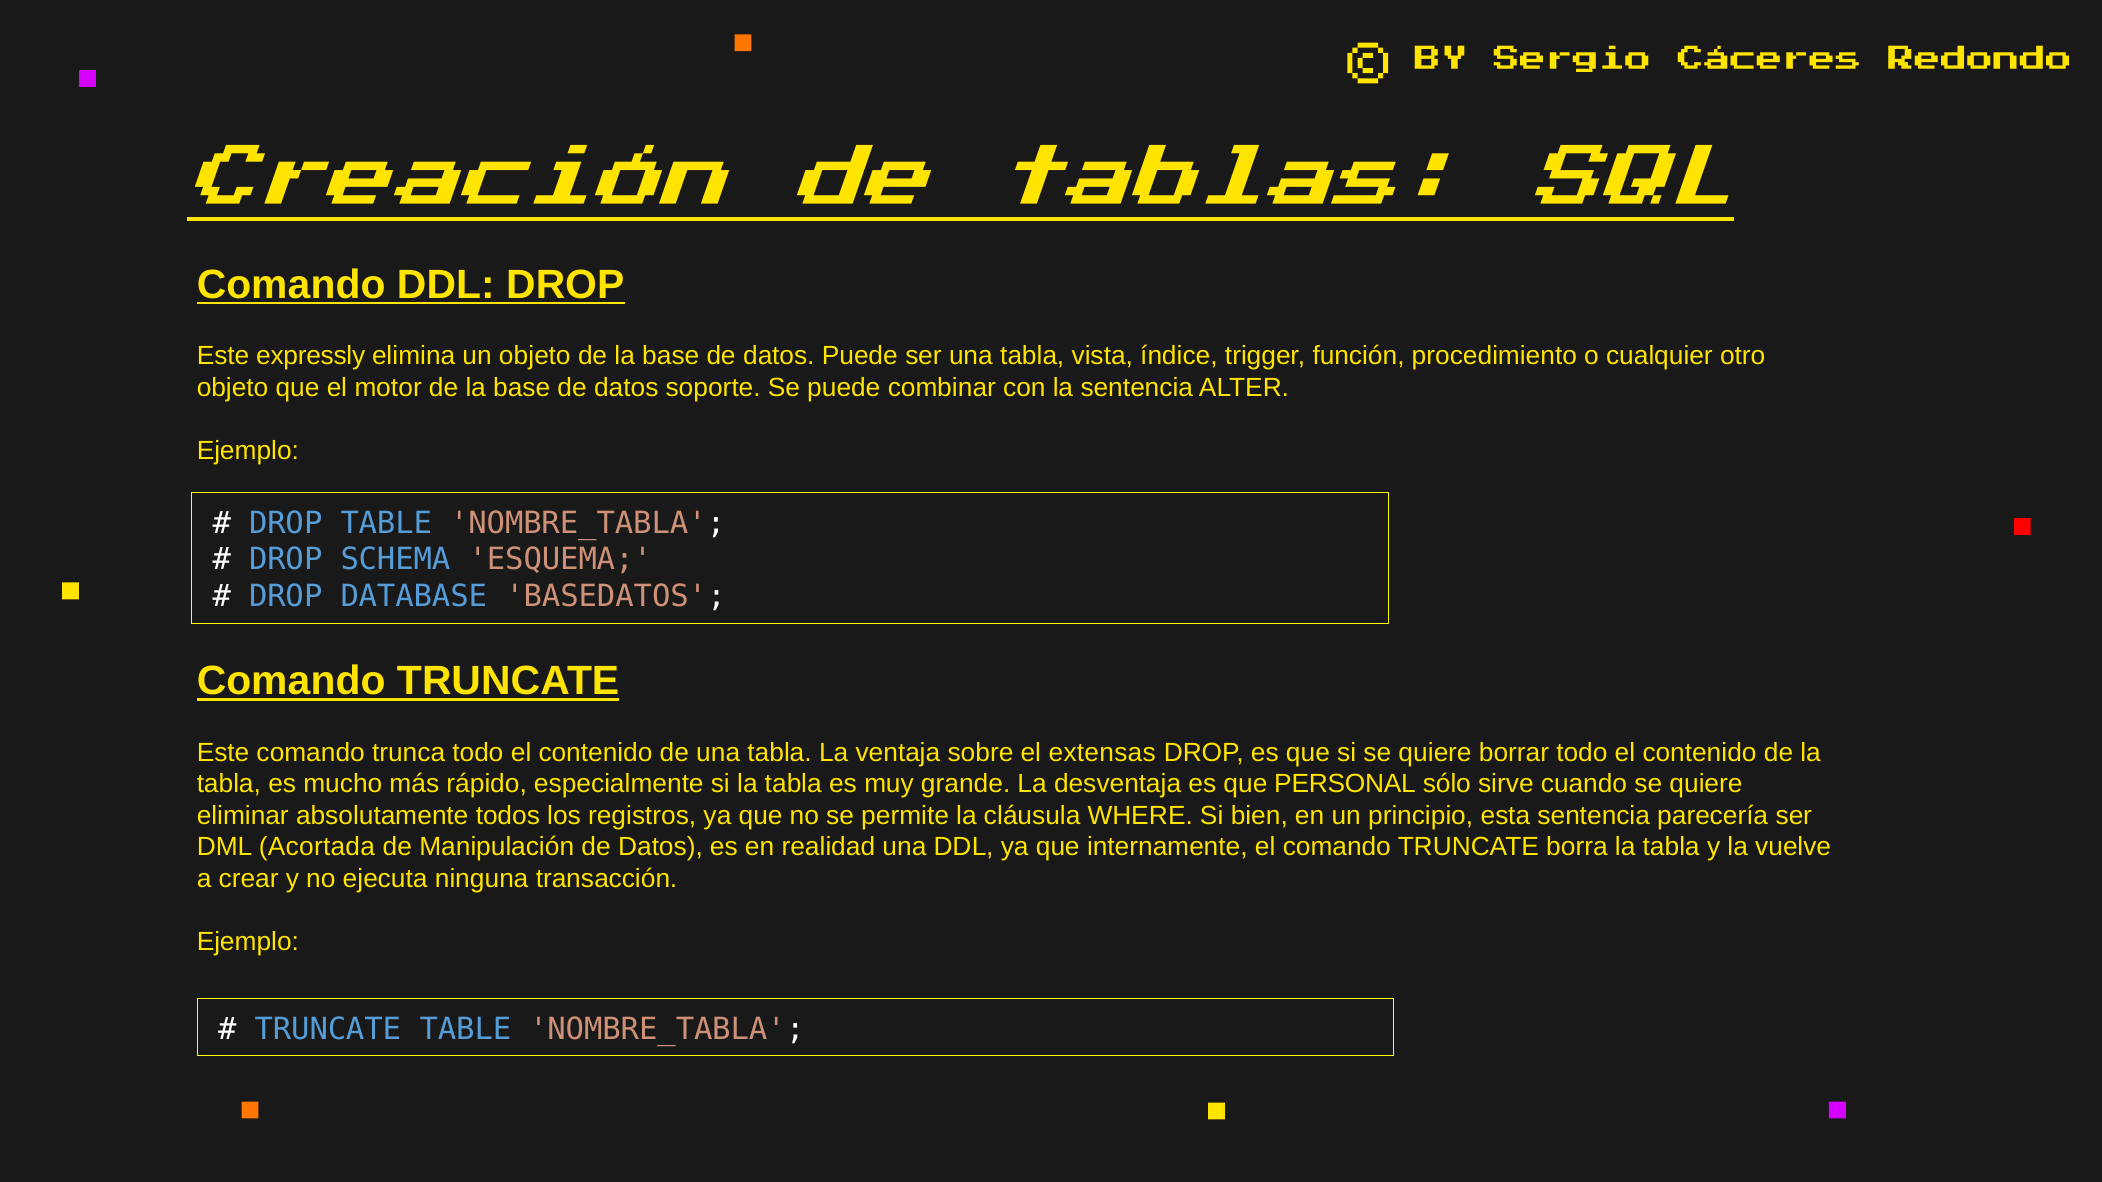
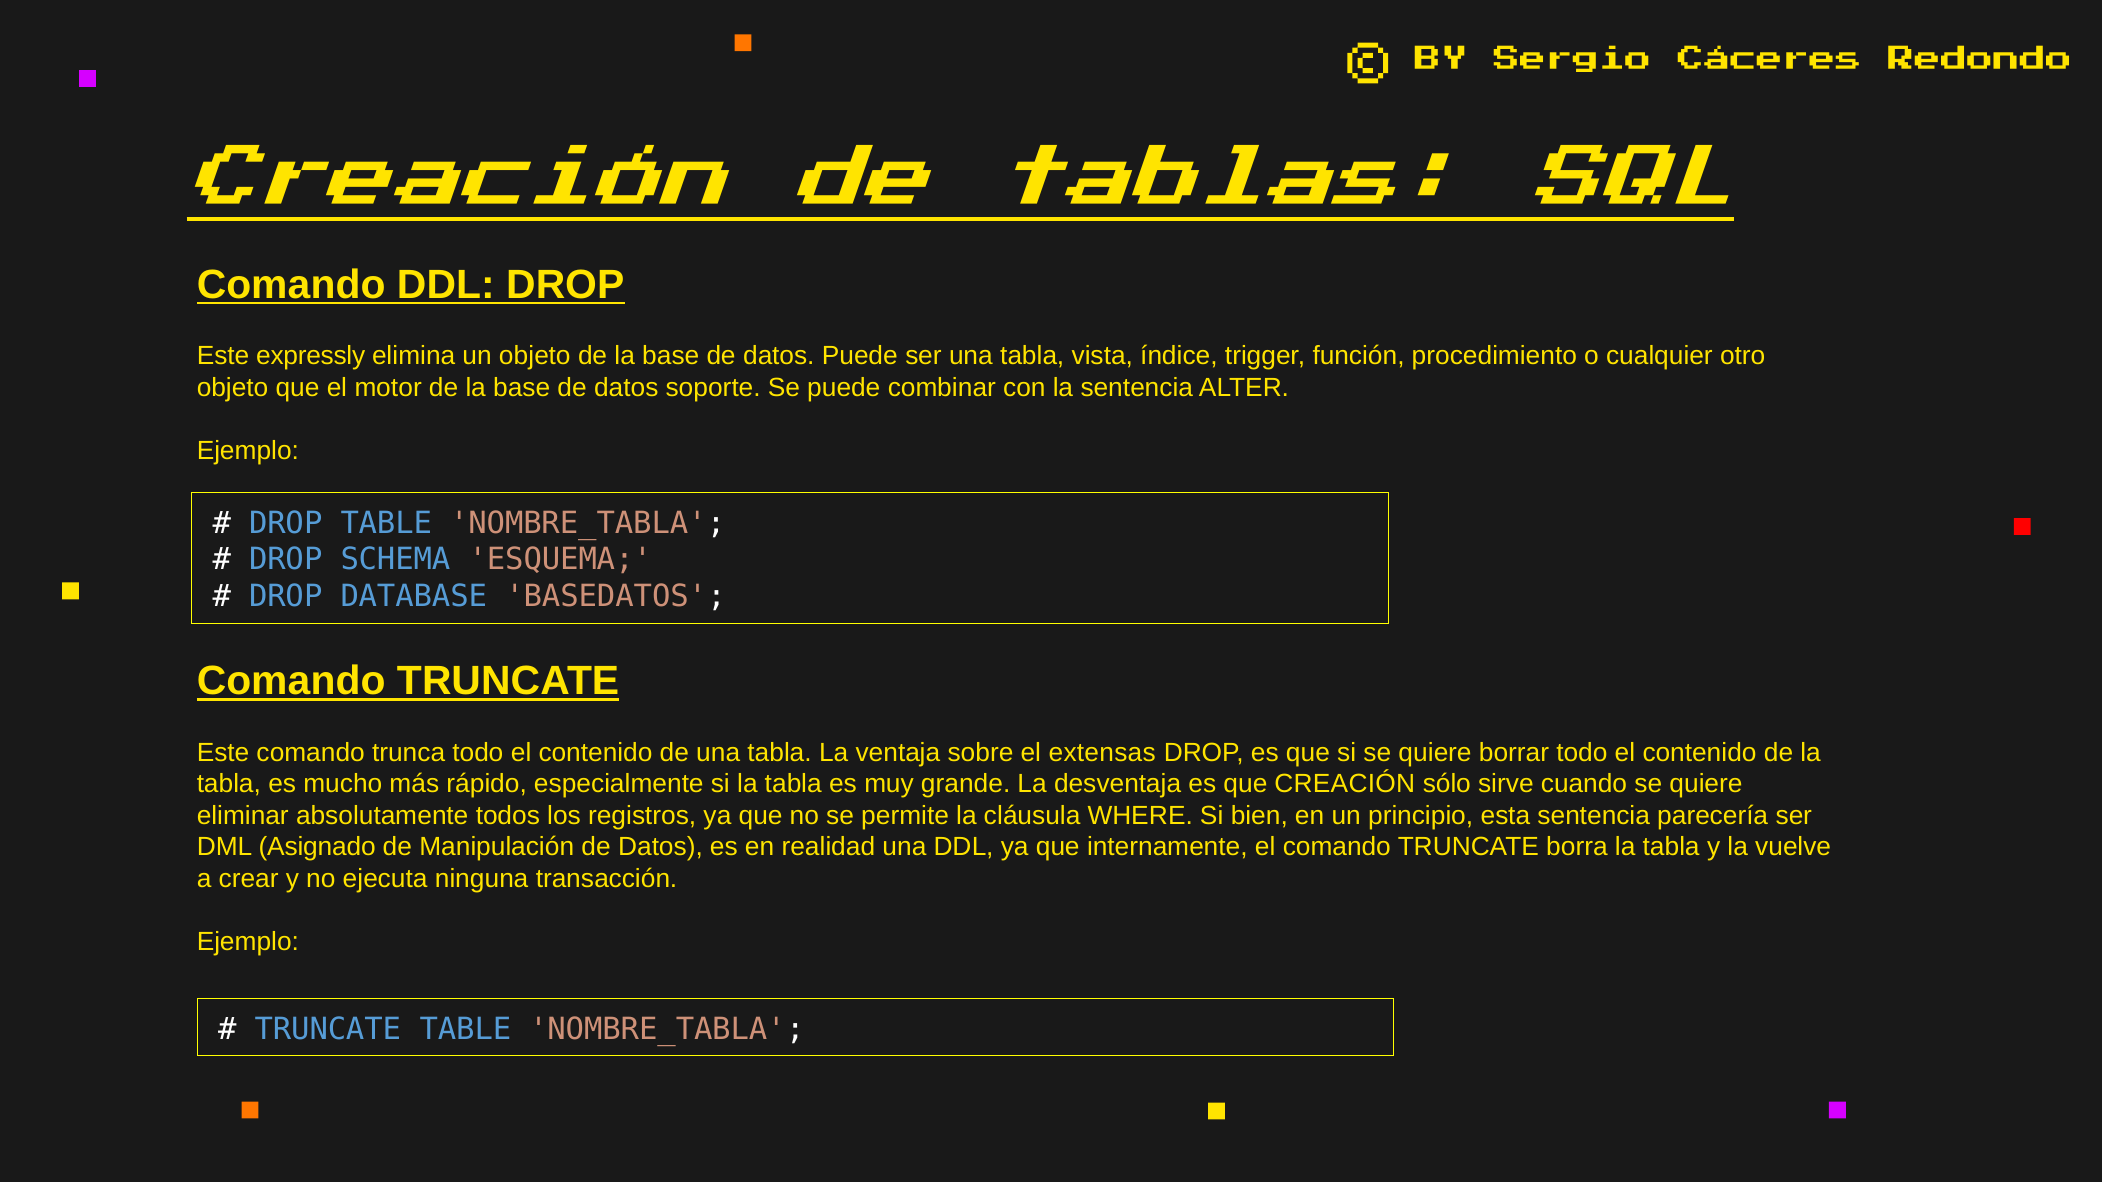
que PERSONAL: PERSONAL -> CREACIÓN (1345, 784)
Acortada: Acortada -> Asignado (317, 848)
